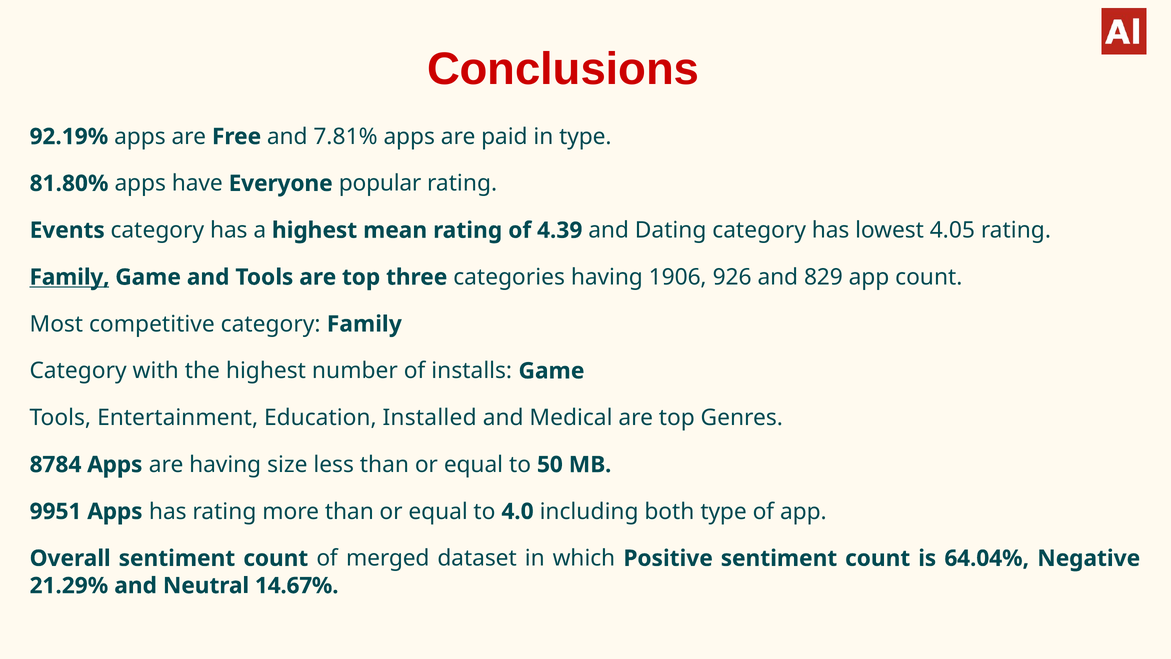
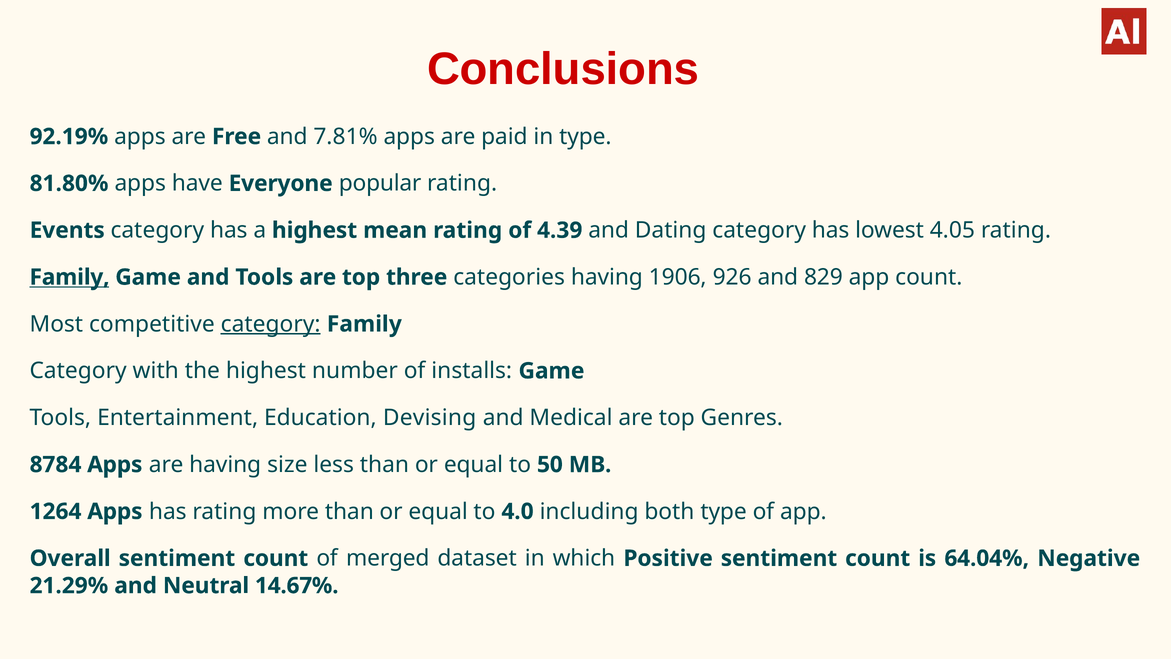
category underline: none -> present (271, 324)
Installed: Installed -> Devising (430, 418)
9951: 9951 -> 1264 (56, 511)
